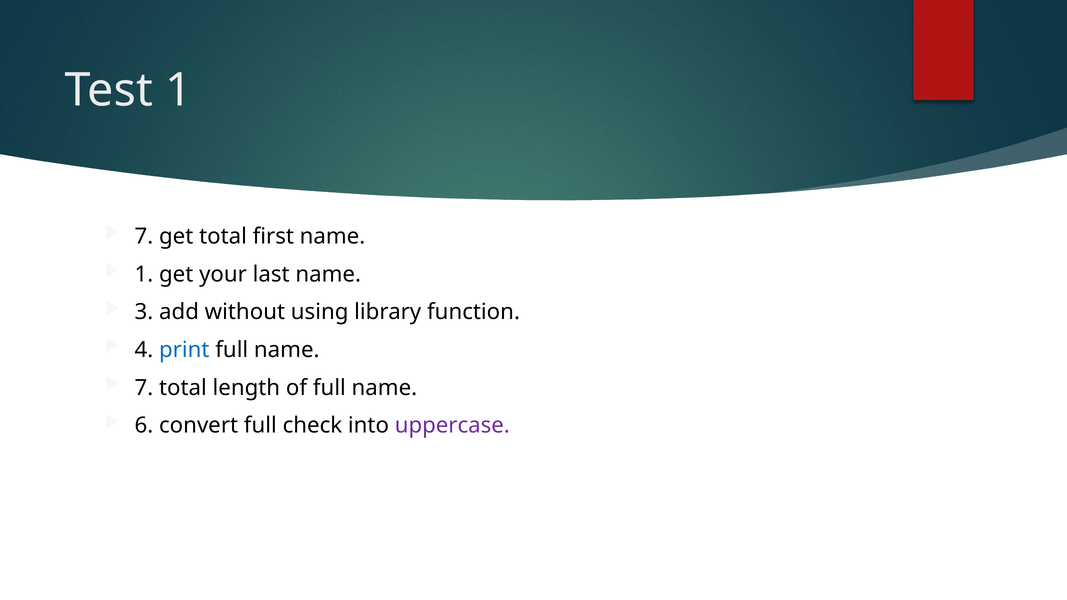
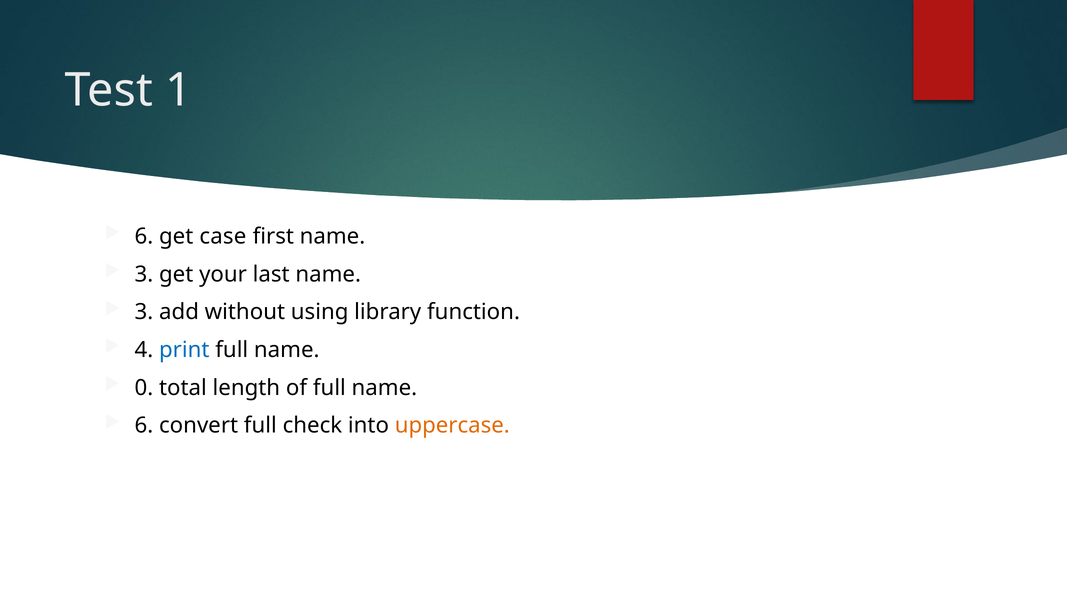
7: 7 -> 6 (144, 236)
get total: total -> case (223, 236)
1: 1 -> 3 (144, 274)
7: 7 -> 0 (144, 388)
uppercase colour: purple -> orange (452, 426)
